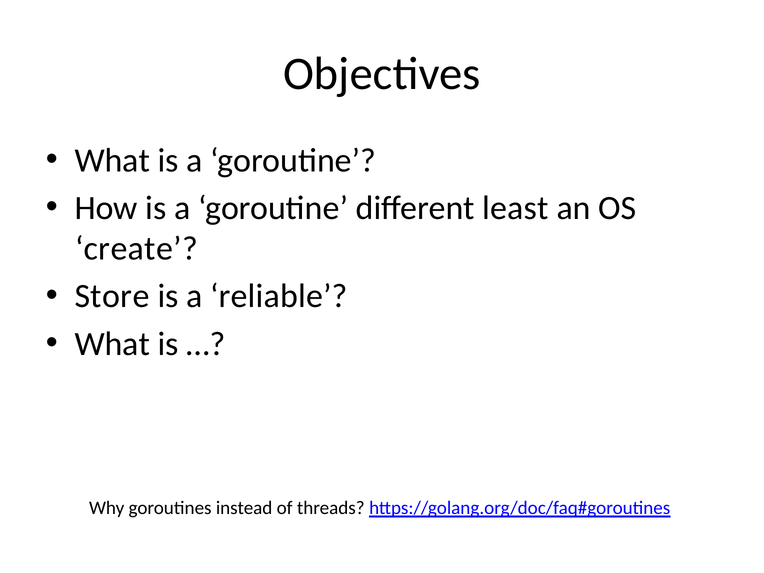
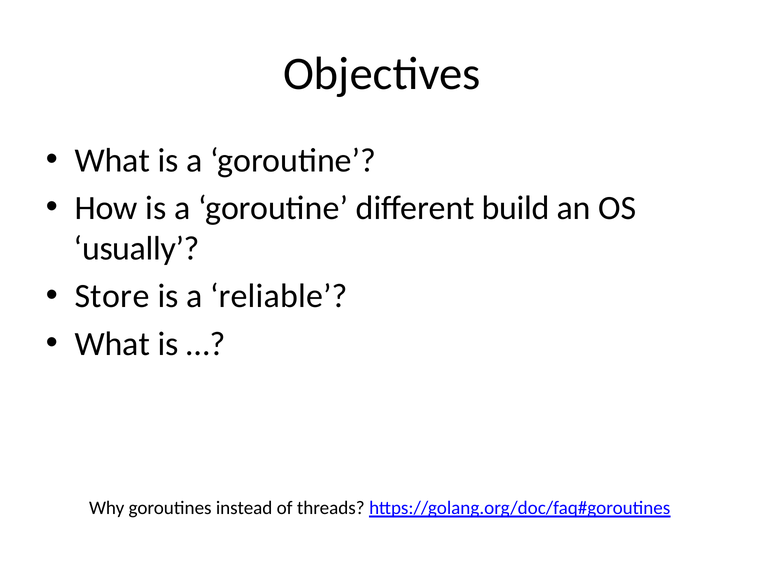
least: least -> build (516, 208)
create: create -> usually (137, 249)
